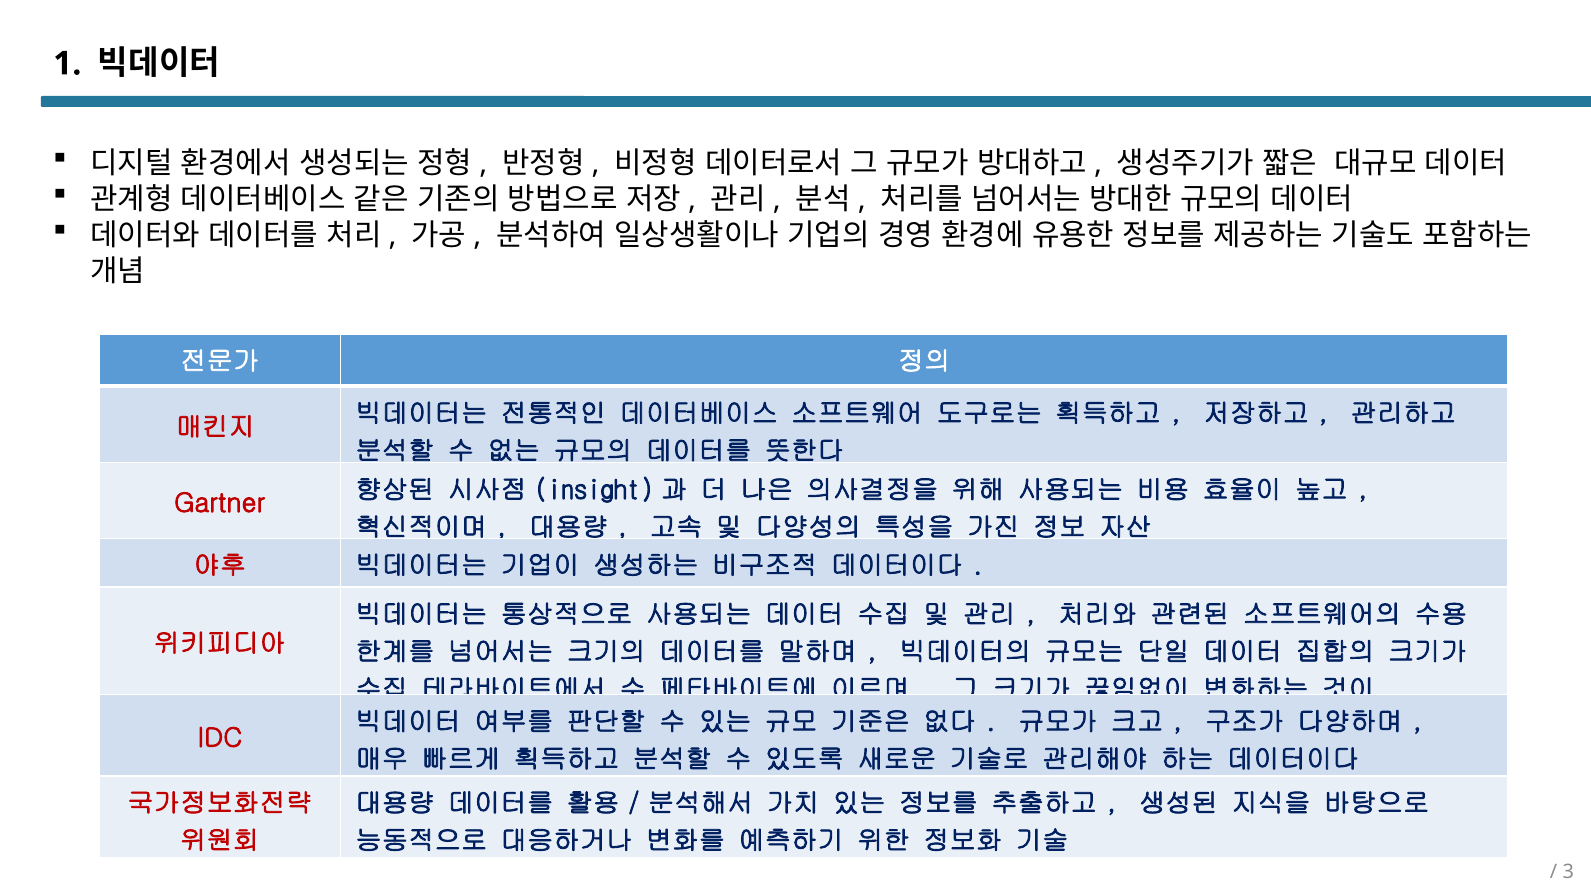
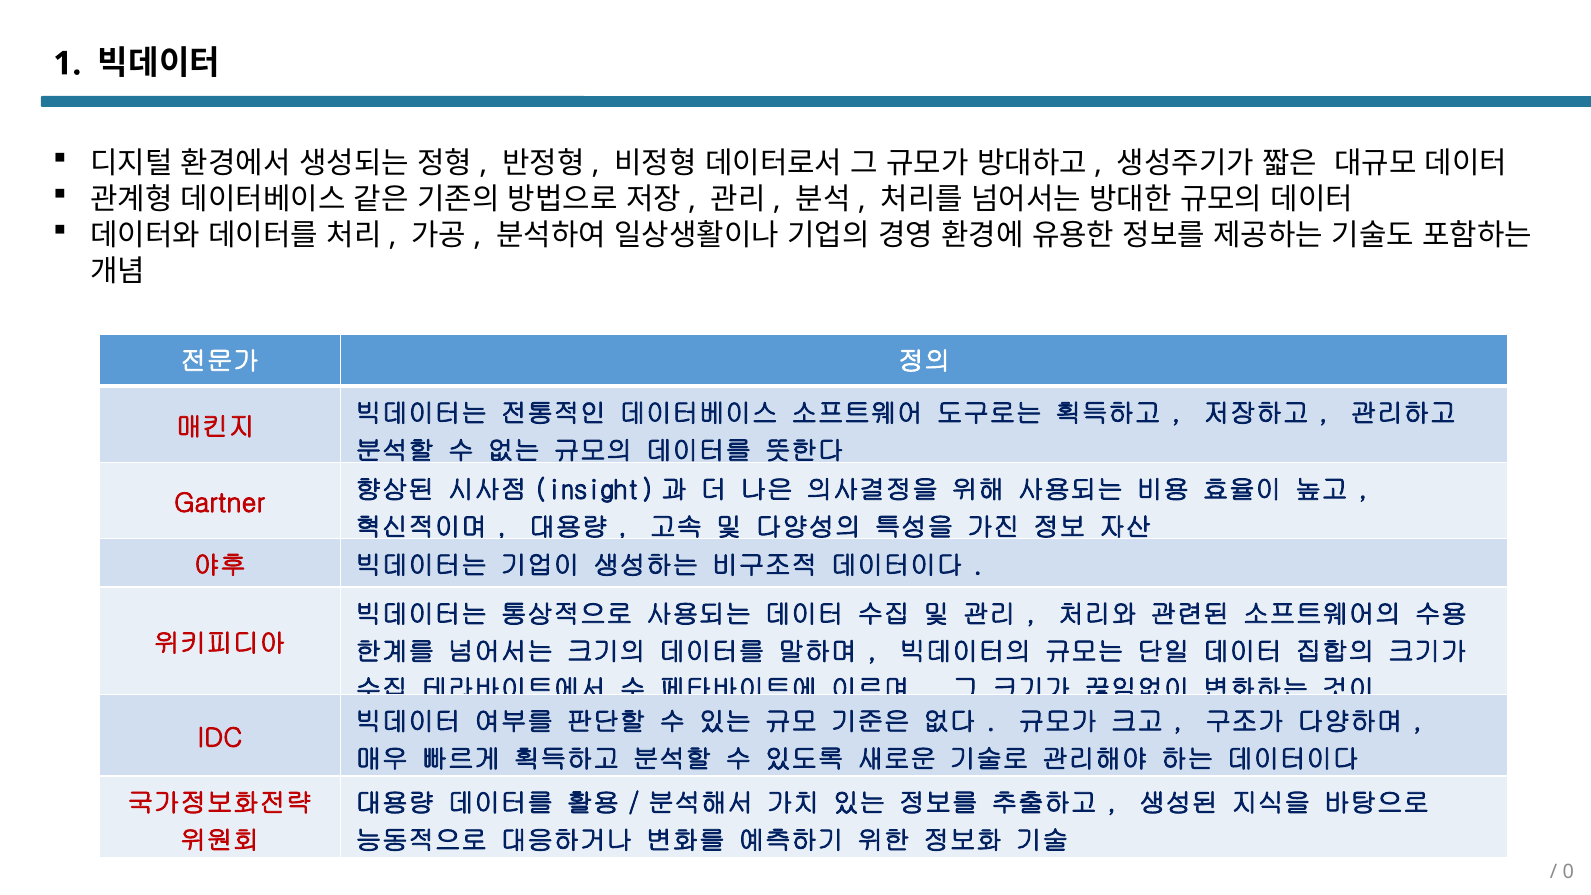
3: 3 -> 0 (1568, 872)
